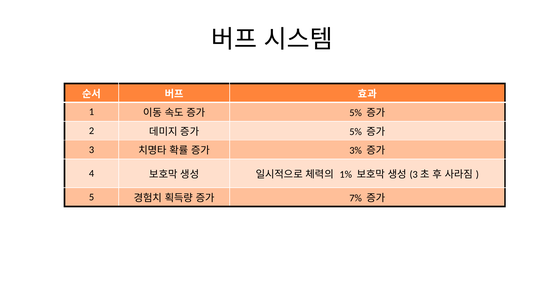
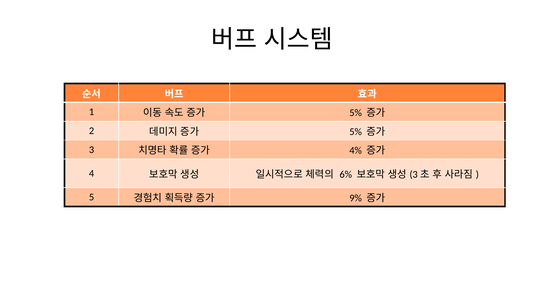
3%: 3% -> 4% (356, 151)
1%: 1% -> 6% (346, 174)
7%: 7% -> 9% (356, 198)
